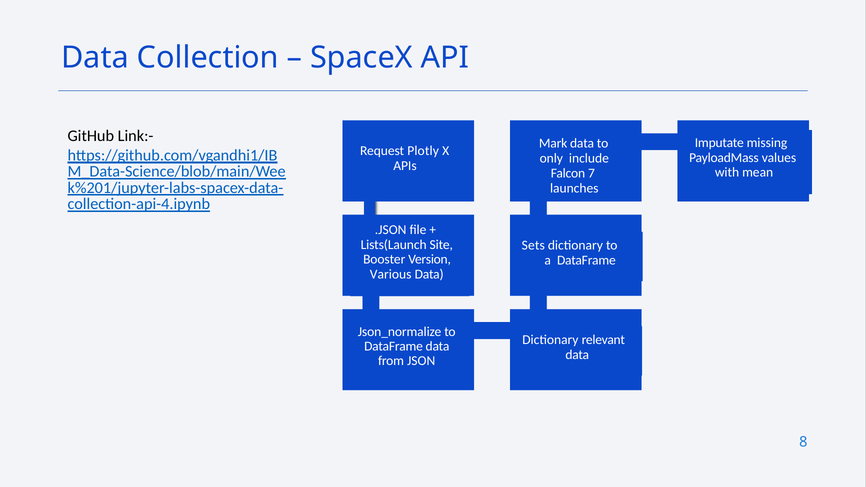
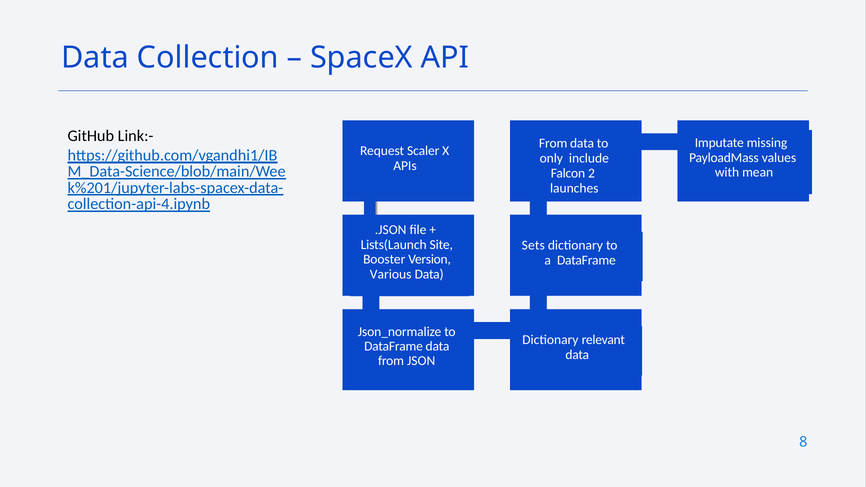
Mark: Mark -> From (553, 144)
Plotly: Plotly -> Scaler (423, 151)
7: 7 -> 2 (591, 173)
